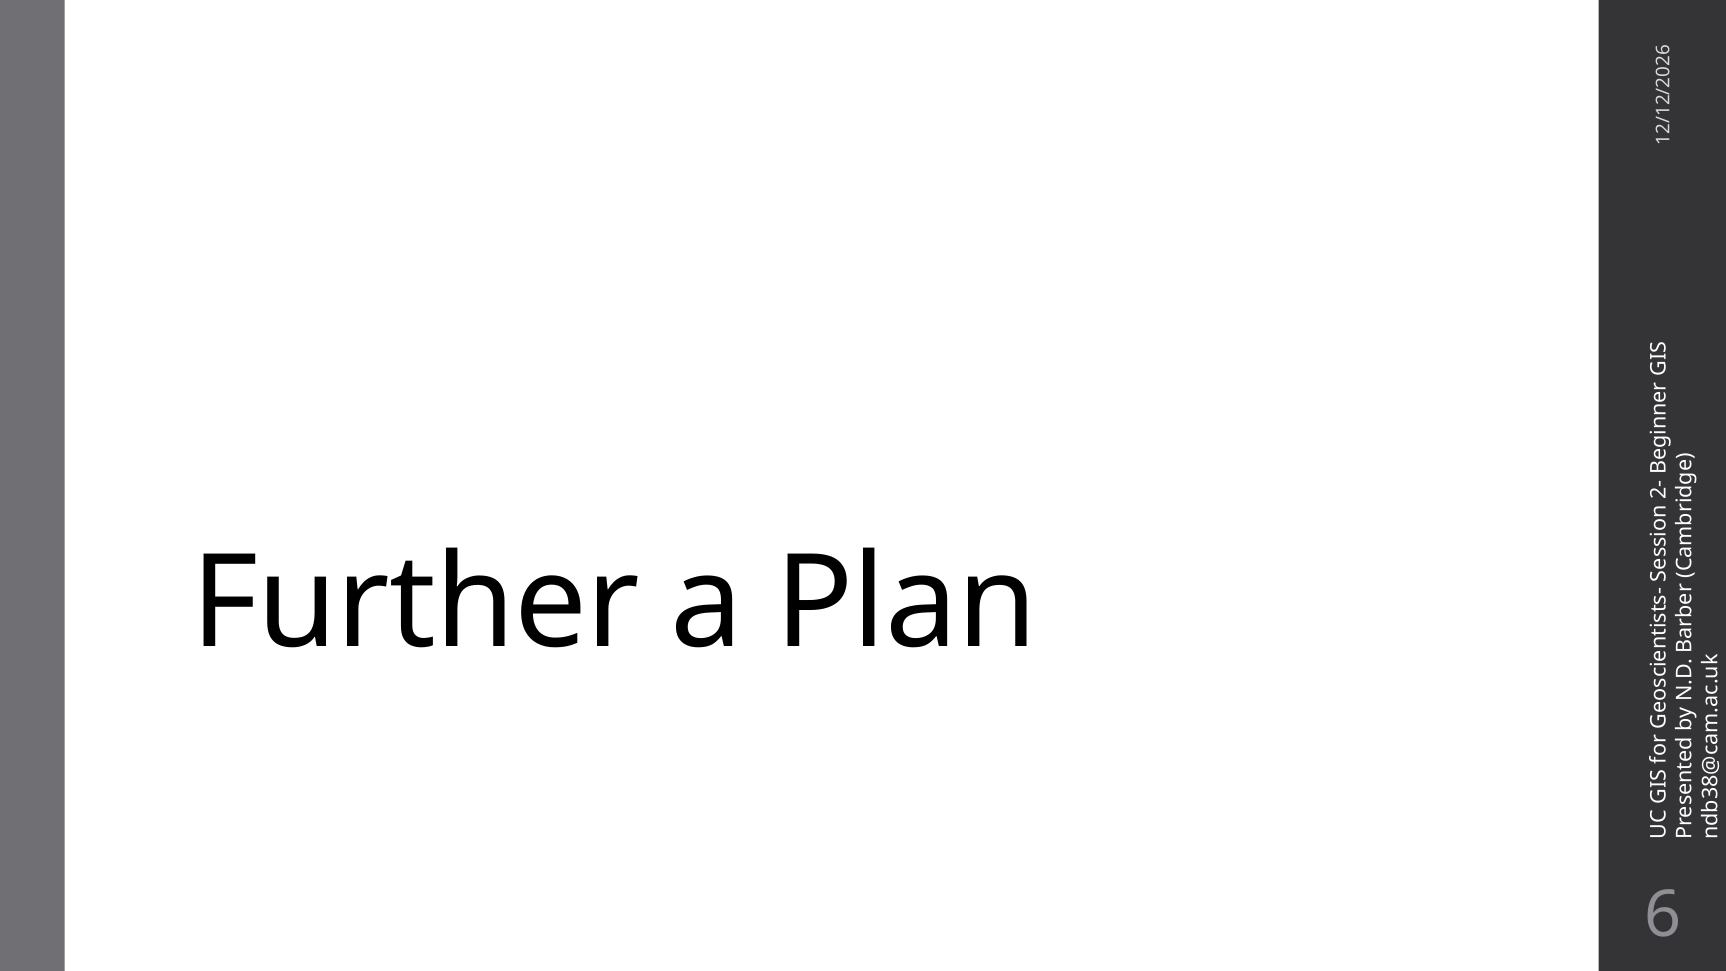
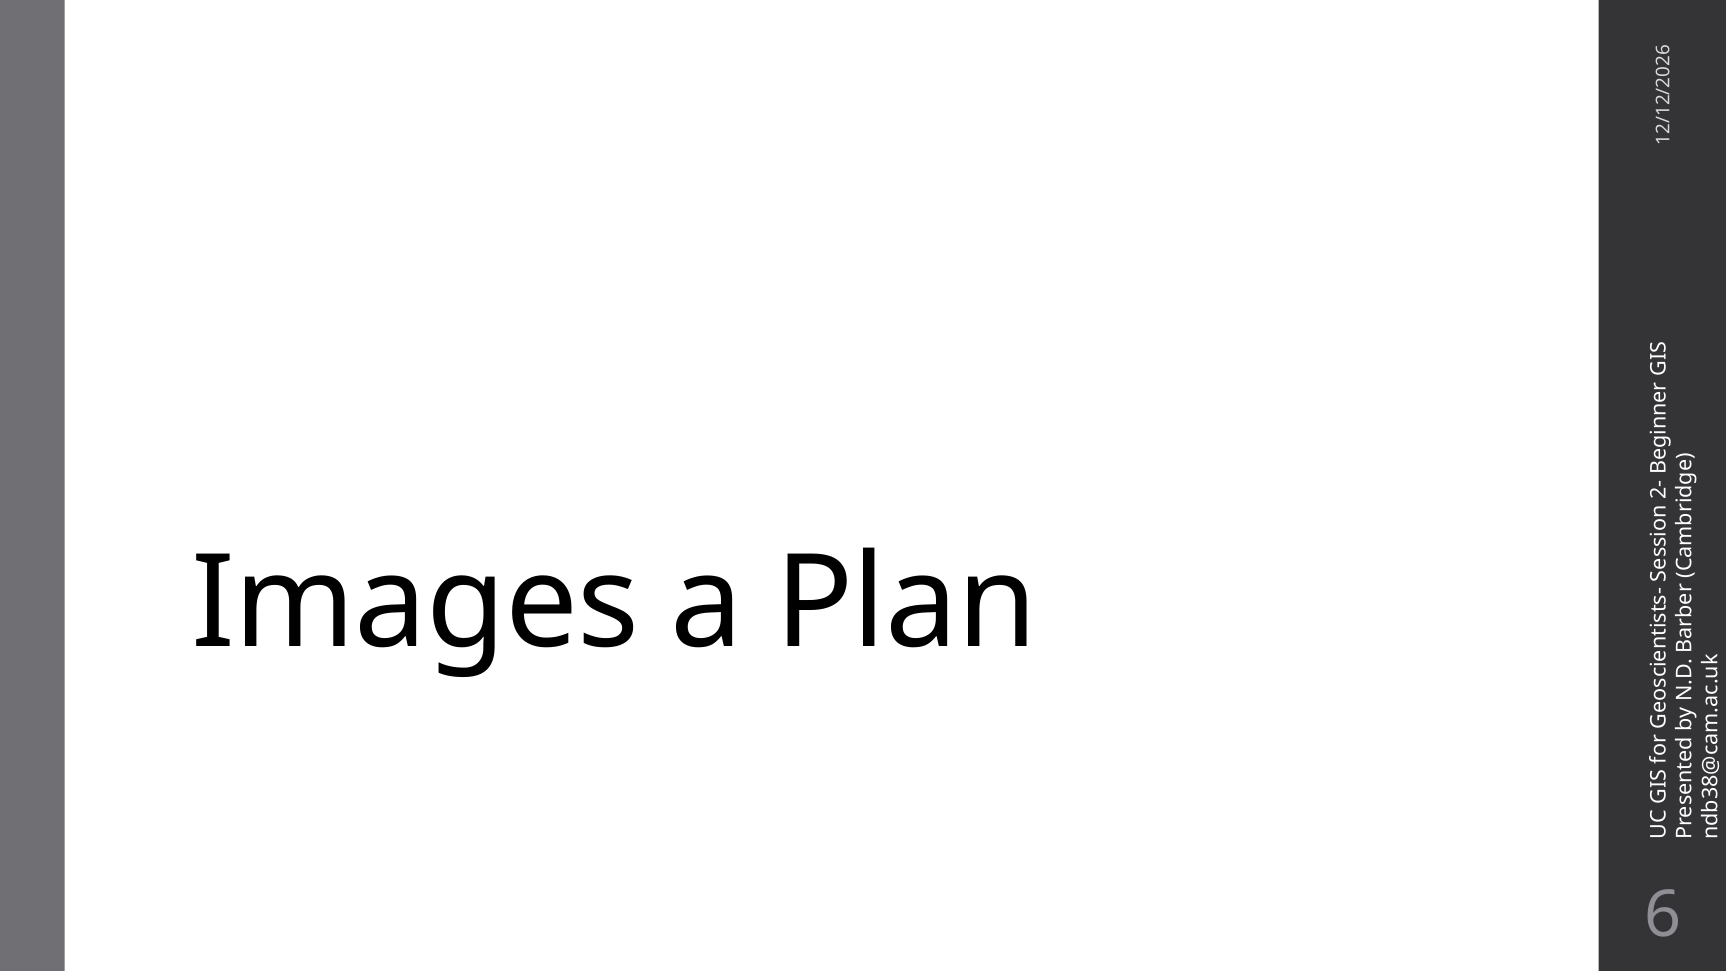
Further: Further -> Images (416, 604)
